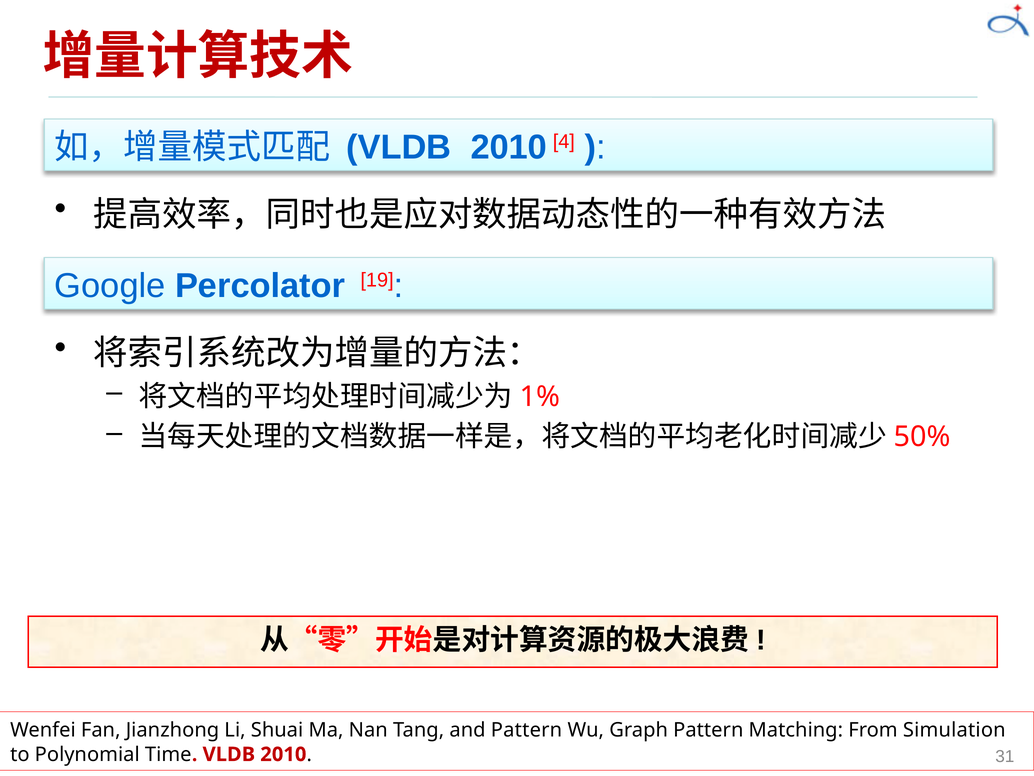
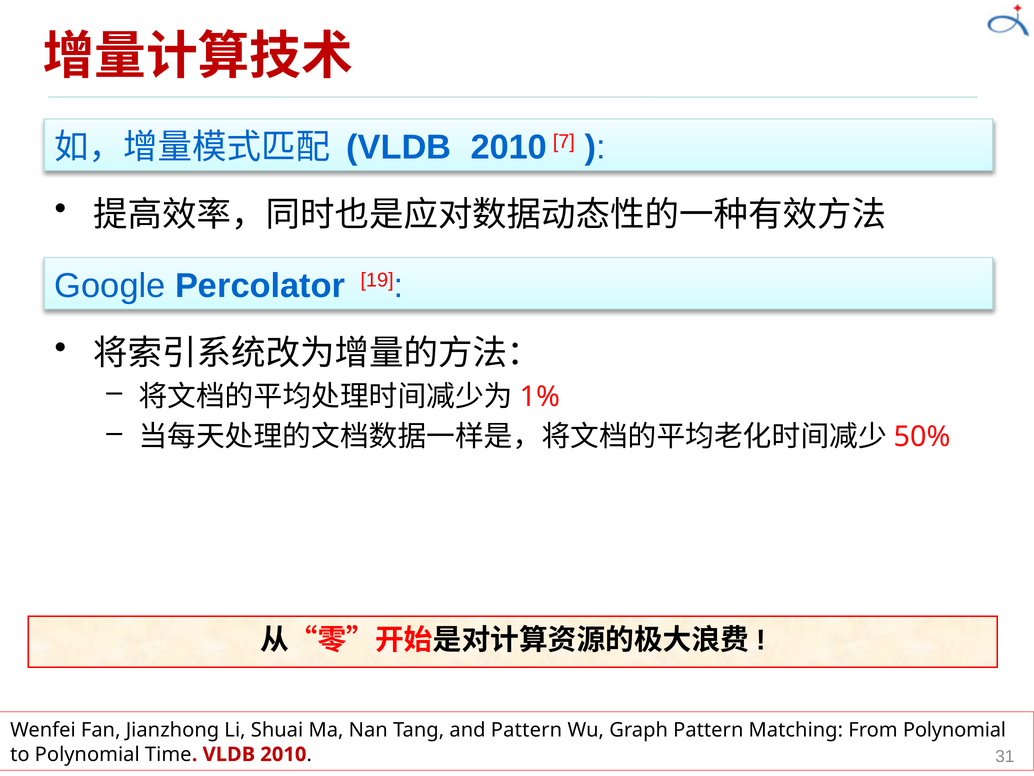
4: 4 -> 7 (564, 142)
From Simulation: Simulation -> Polynomial (954, 730)
